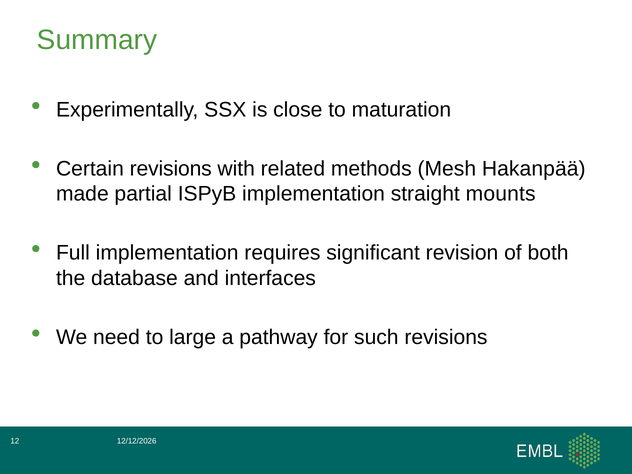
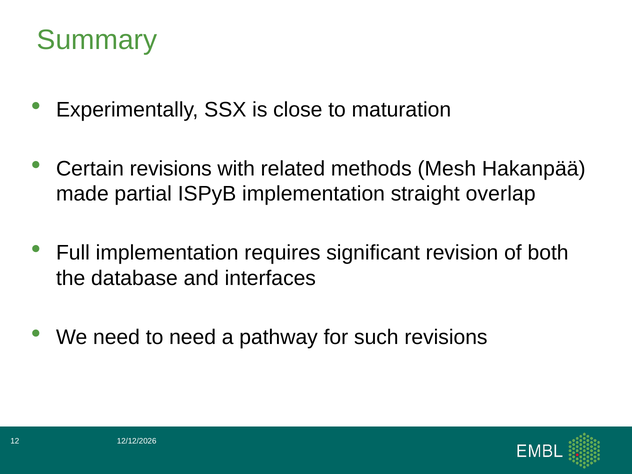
mounts: mounts -> overlap (501, 194)
to large: large -> need (193, 337)
